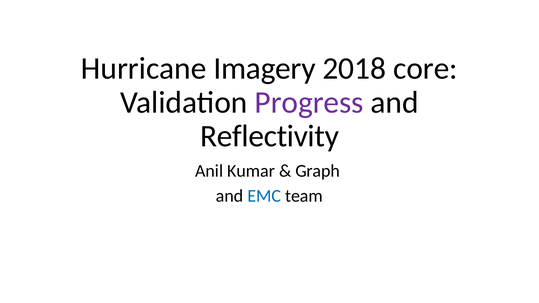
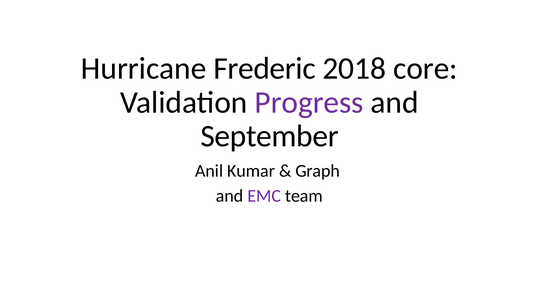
Imagery: Imagery -> Frederic (265, 68)
Reflectivity: Reflectivity -> September (270, 136)
EMC colour: blue -> purple (264, 196)
